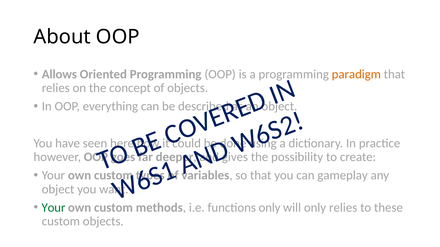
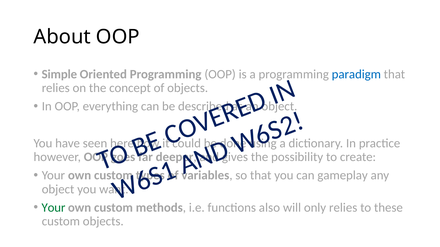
Allows: Allows -> Simple (59, 74)
paradigm colour: orange -> blue (356, 74)
functions only: only -> also (269, 208)
